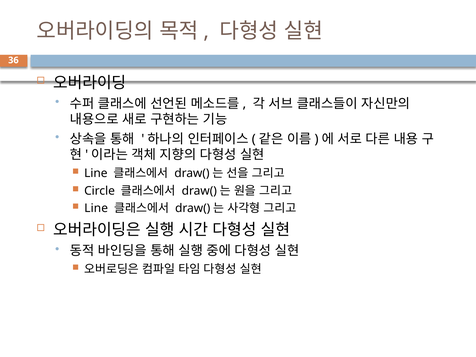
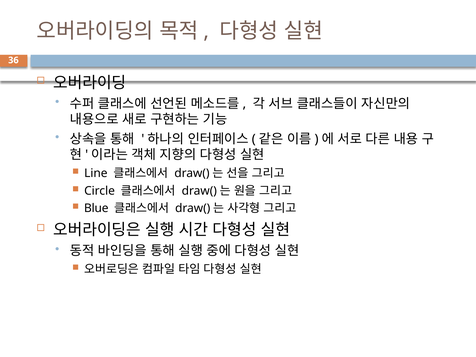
Line: Line -> Blue (96, 208)
